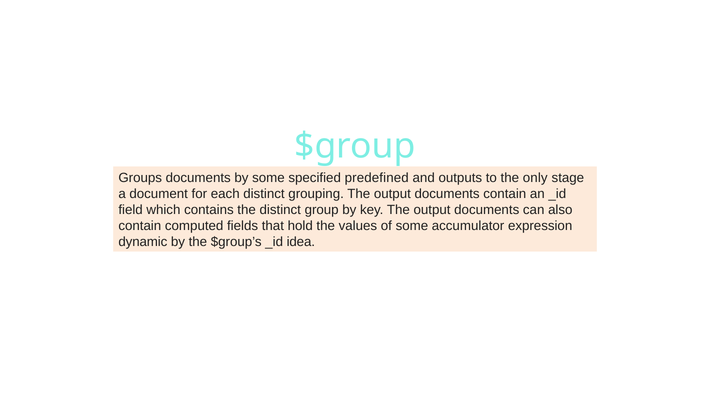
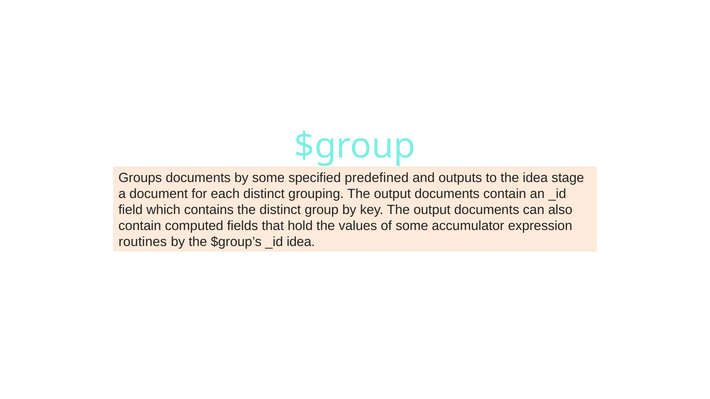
the only: only -> idea (535, 178)
dynamic: dynamic -> routines (143, 242)
